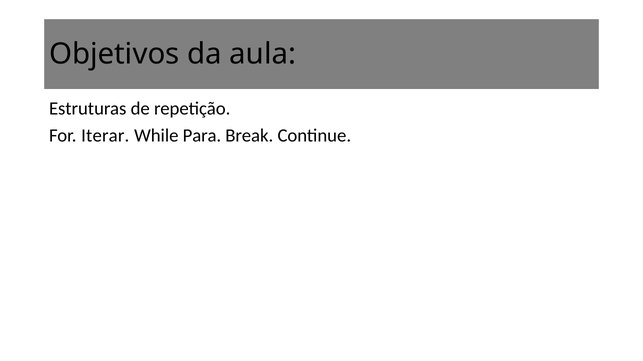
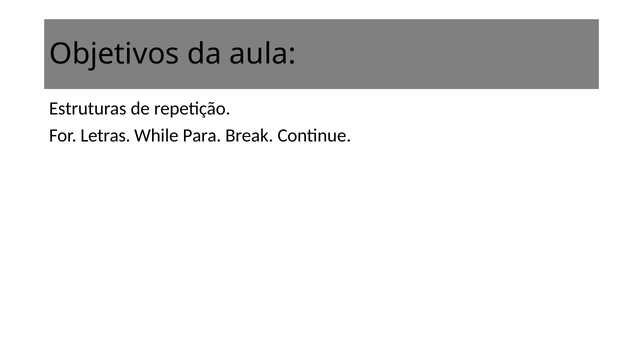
Iterar: Iterar -> Letras (105, 136)
